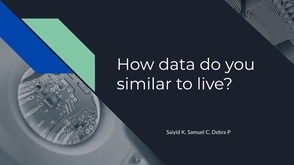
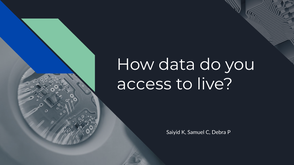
similar: similar -> access (144, 84)
